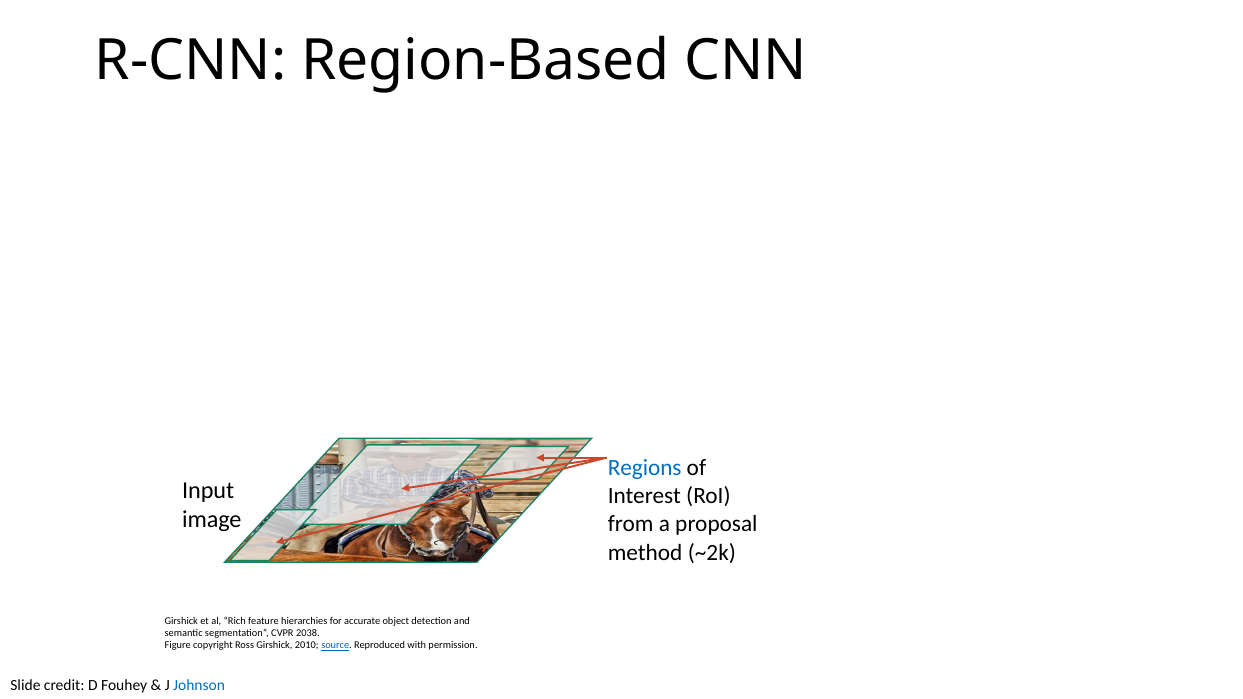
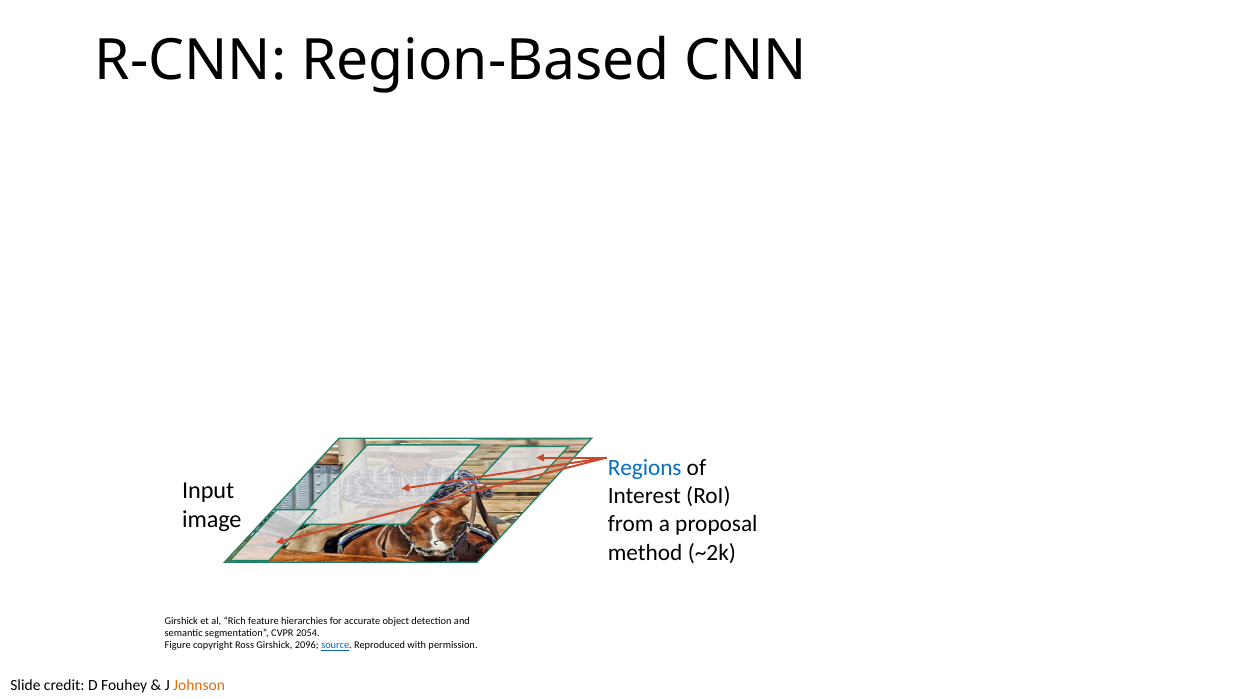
2038: 2038 -> 2054 (308, 633)
2010: 2010 -> 2096 (307, 646)
Johnson colour: blue -> orange (199, 686)
